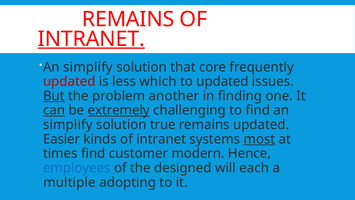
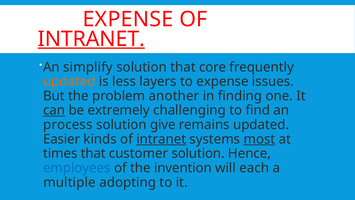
REMAINS: REMAINS -> EXPENSE (128, 19)
updated colour: red -> orange (69, 81)
which: which -> layers (158, 81)
to updated: updated -> expense (222, 81)
But underline: present -> none (54, 96)
extremely underline: present -> none (119, 110)
simplify: simplify -> process (68, 125)
true: true -> give (163, 125)
intranet underline: none -> present (161, 139)
times find: find -> that (93, 153)
customer modern: modern -> solution (198, 153)
designed: designed -> invention (183, 168)
